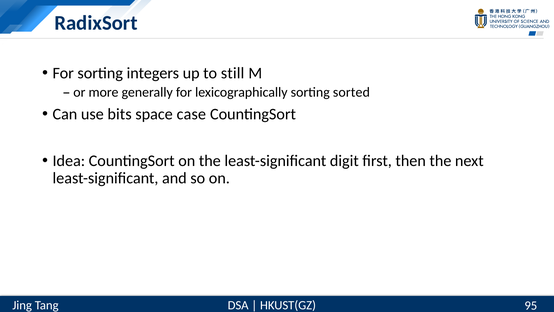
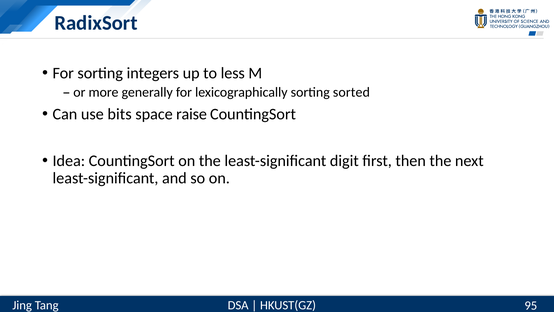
still: still -> less (233, 73)
case: case -> raise (191, 114)
